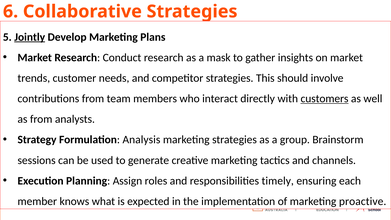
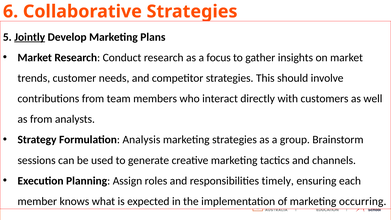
mask: mask -> focus (219, 58)
customers underline: present -> none (325, 99)
proactive: proactive -> occurring (363, 201)
